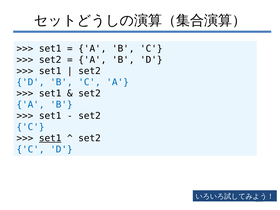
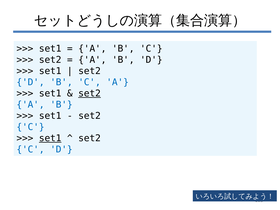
set2 underline: none -> present (90, 93)
